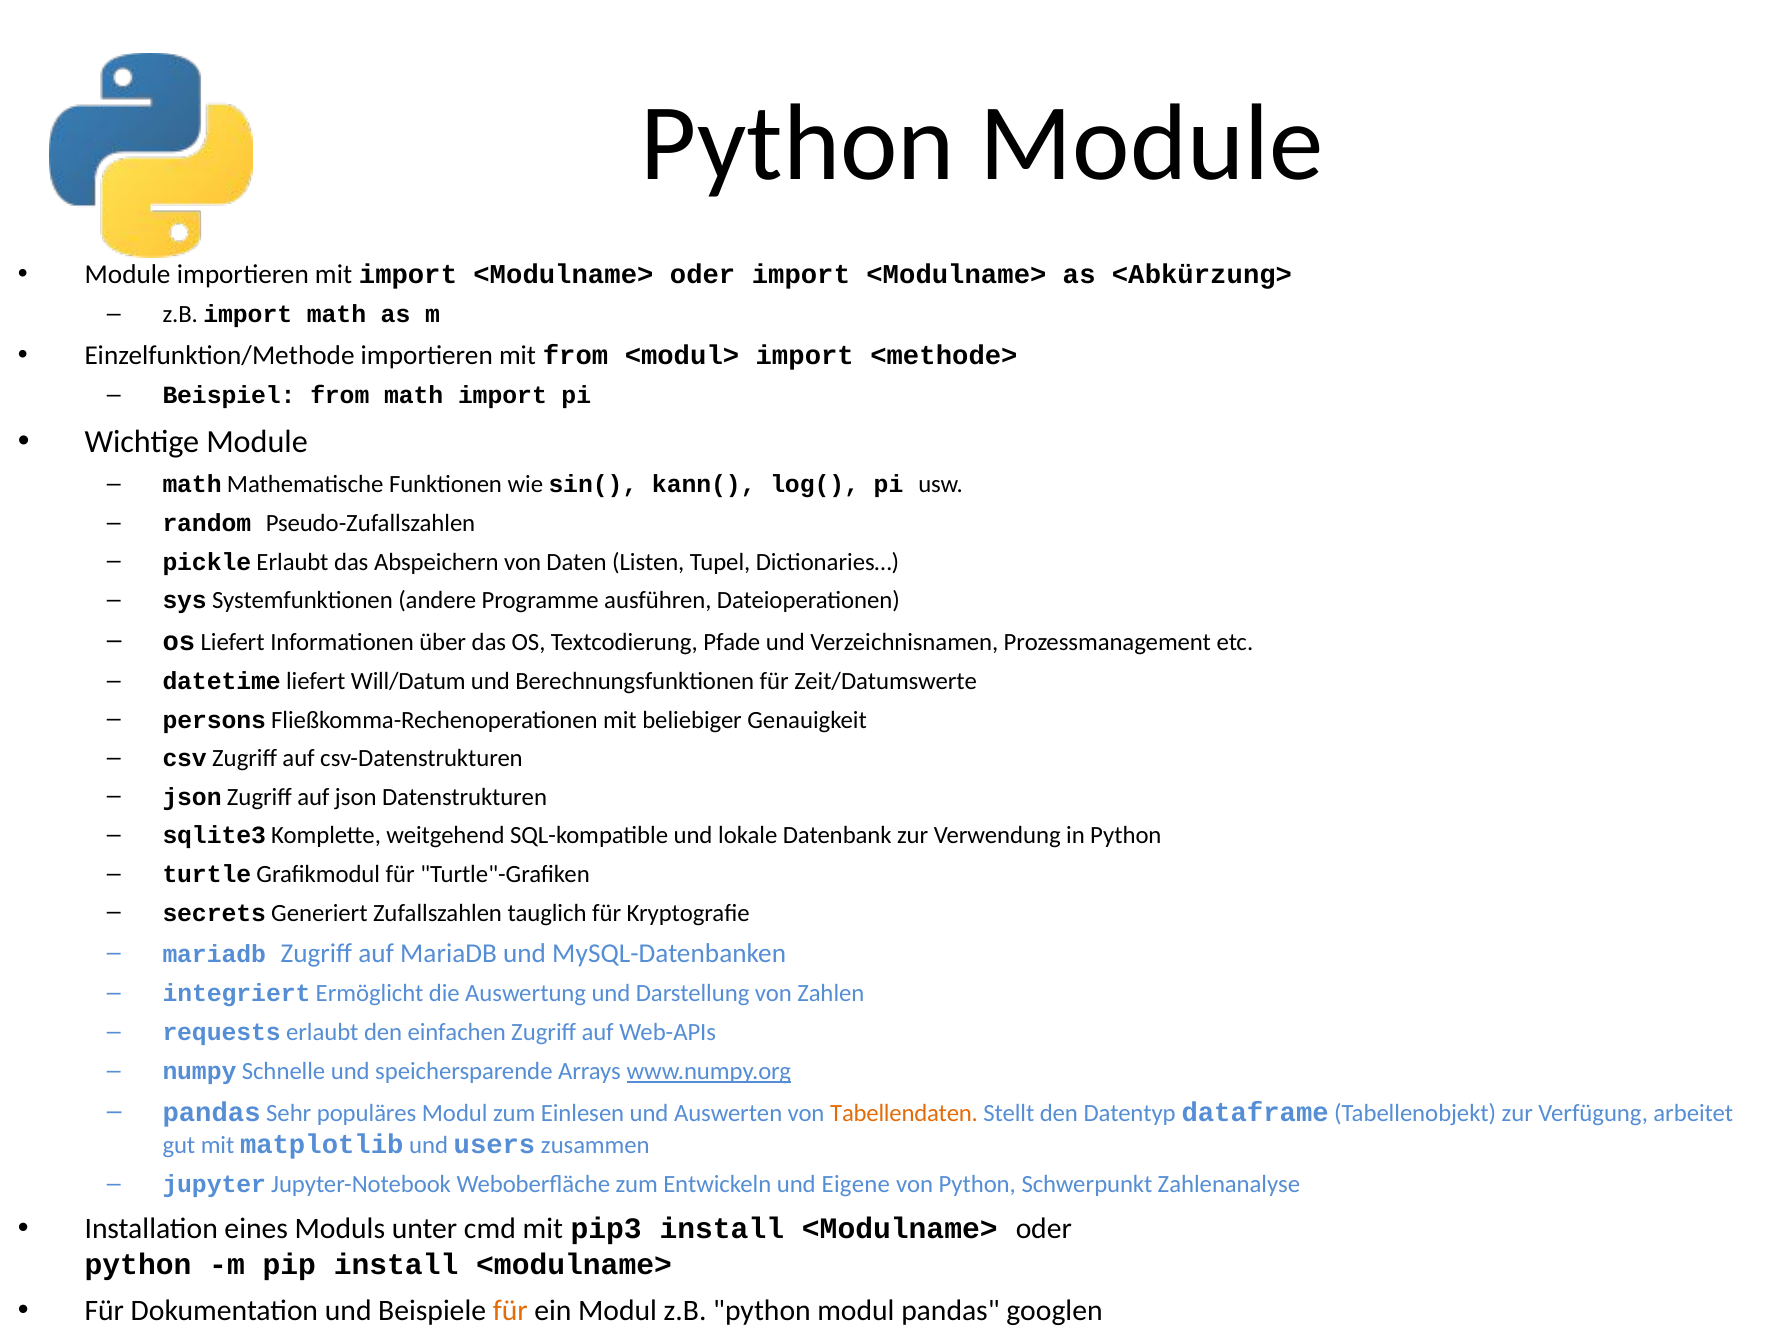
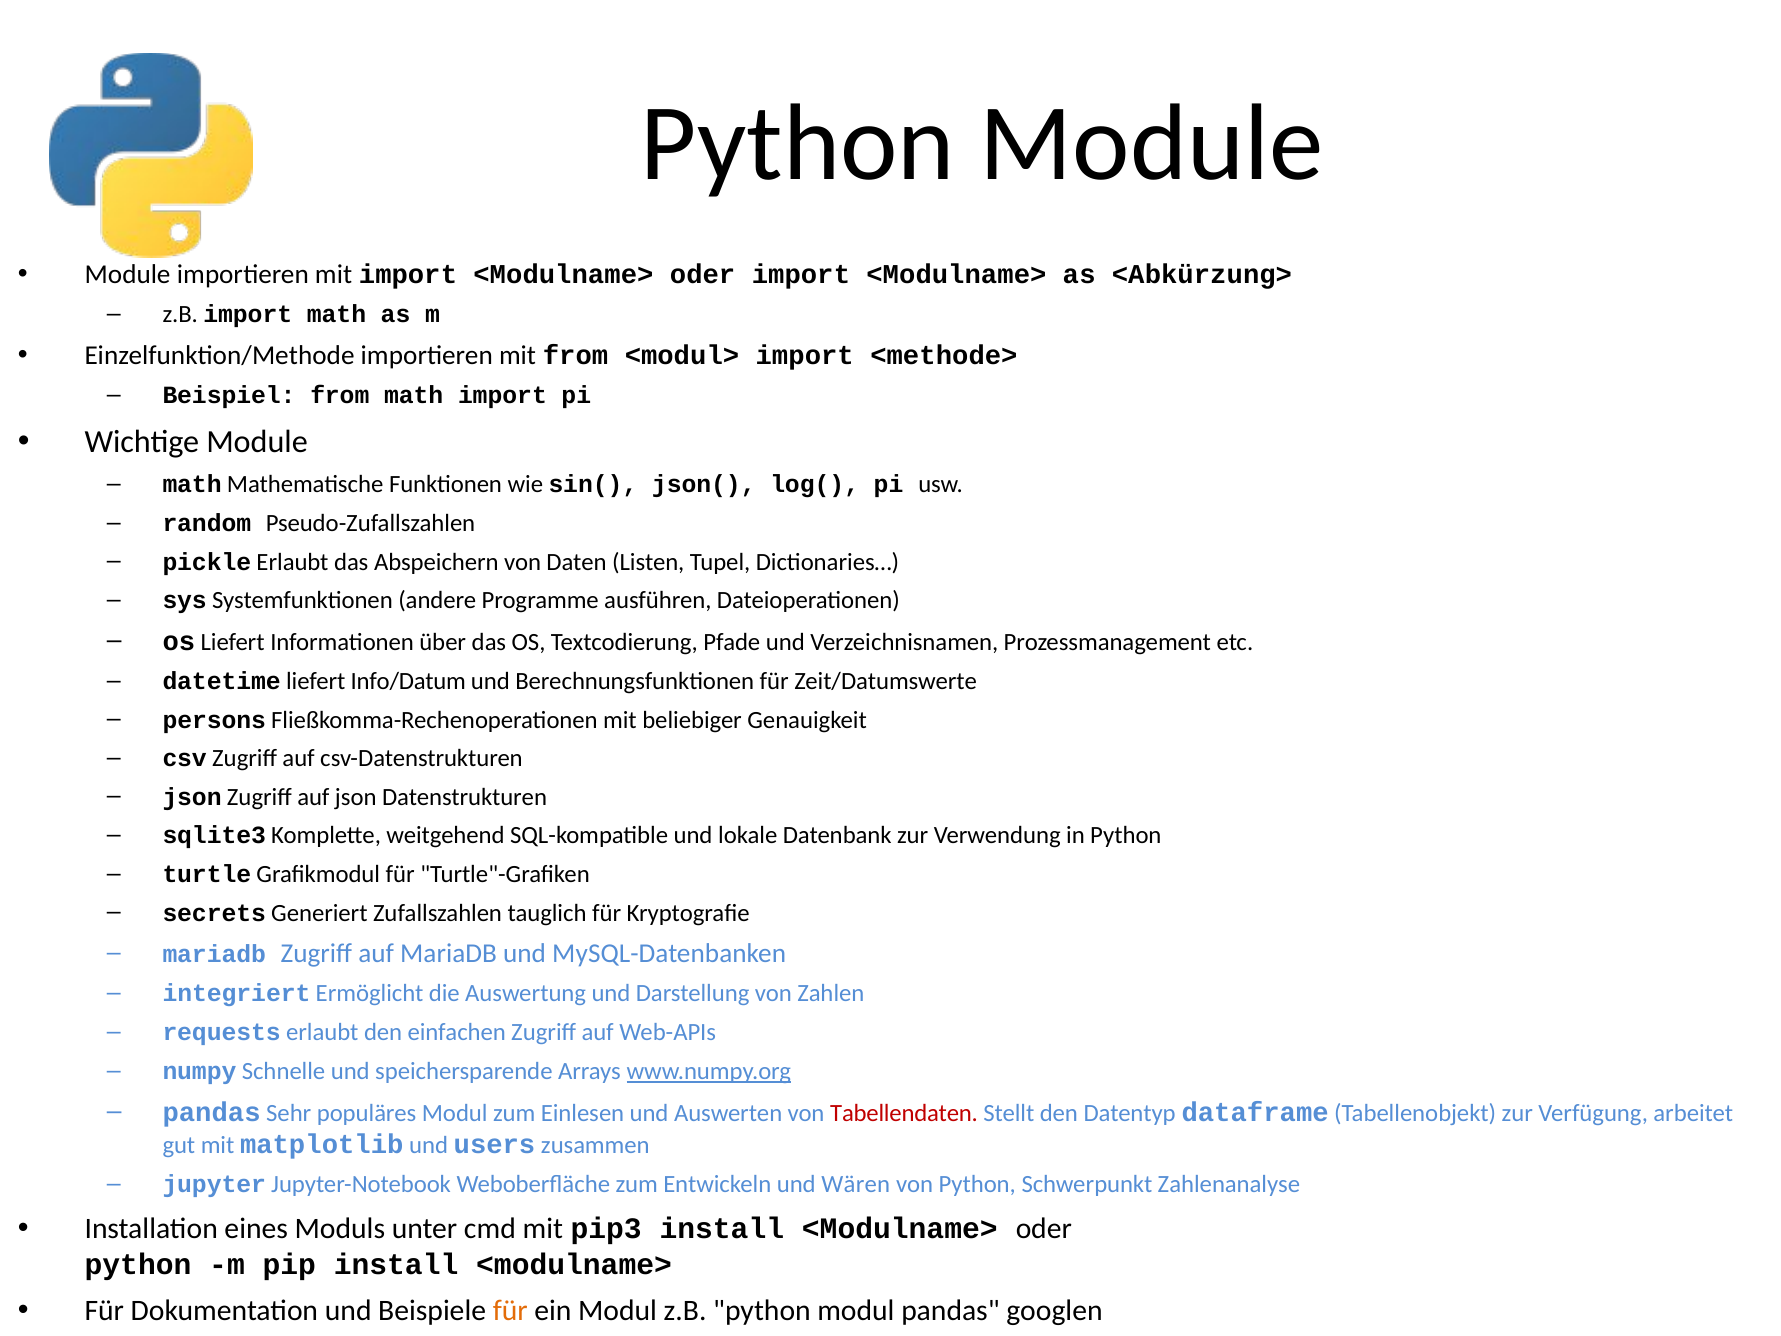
kann(: kann( -> json( (704, 484)
Will/Datum: Will/Datum -> Info/Datum (408, 681)
Tabellendaten colour: orange -> red (904, 1113)
Eigene: Eigene -> Wären (856, 1185)
